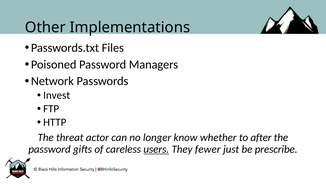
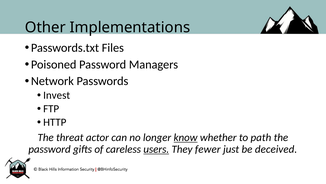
know underline: none -> present (186, 137)
after: after -> path (261, 137)
prescribe: prescribe -> deceived (276, 149)
